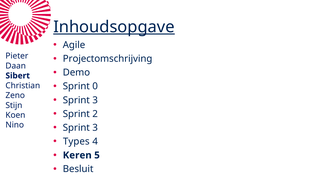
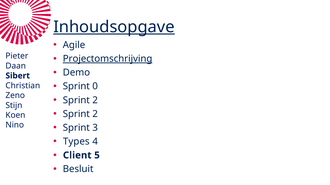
Projectomschrijving underline: none -> present (108, 59)
3: 3 -> 2 (95, 100)
Keren: Keren -> Client (77, 156)
